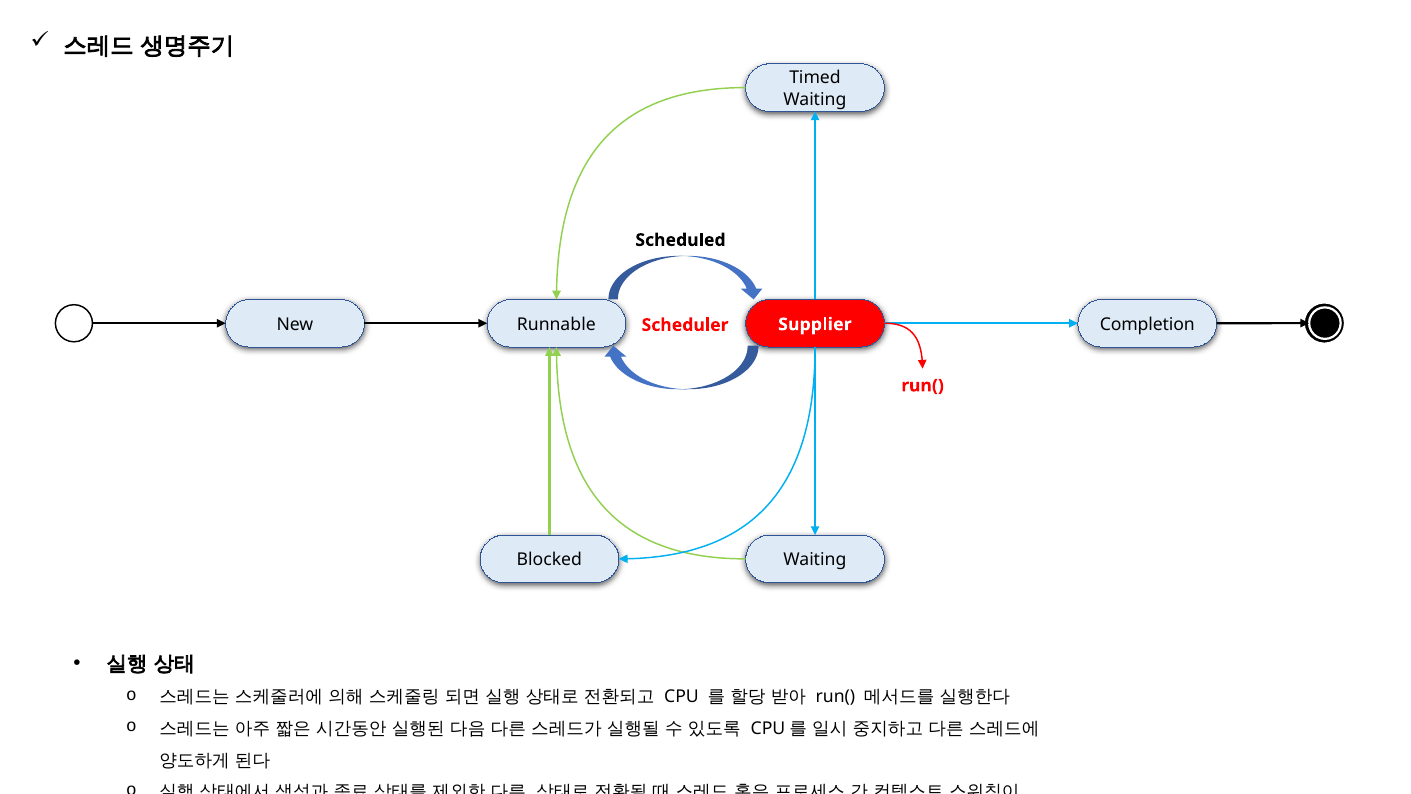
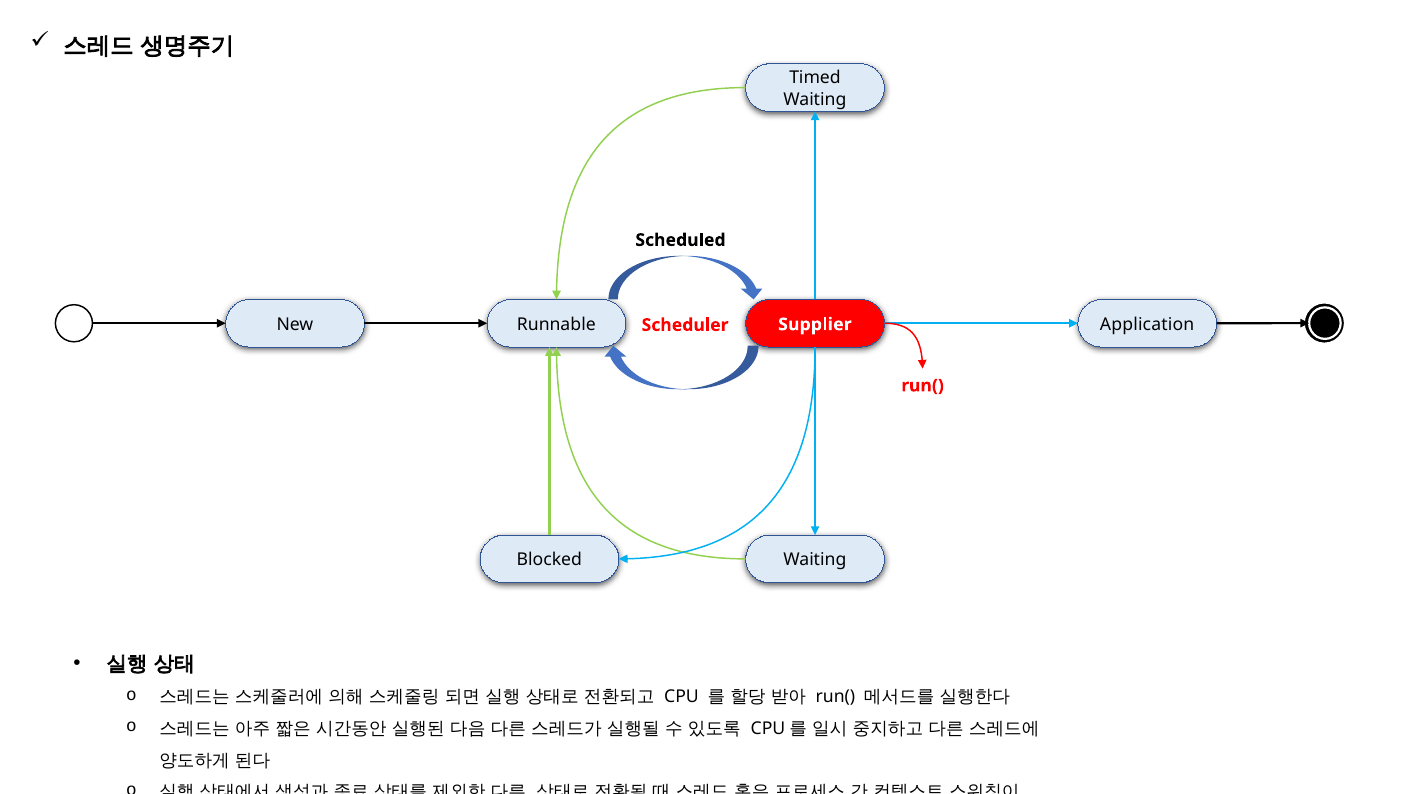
Completion: Completion -> Application (1147, 324)
